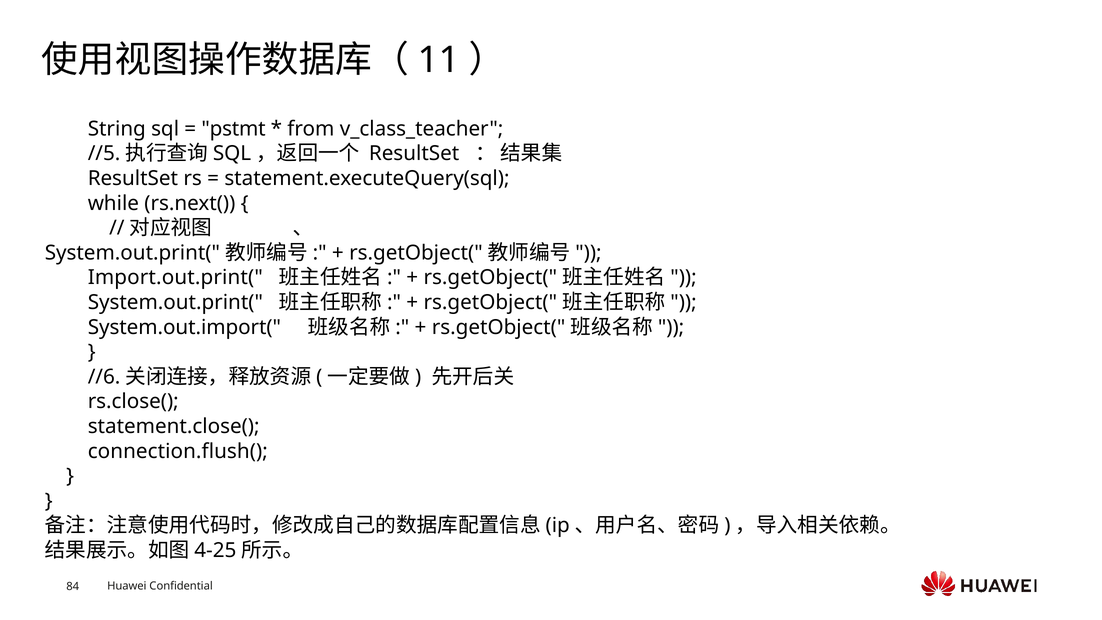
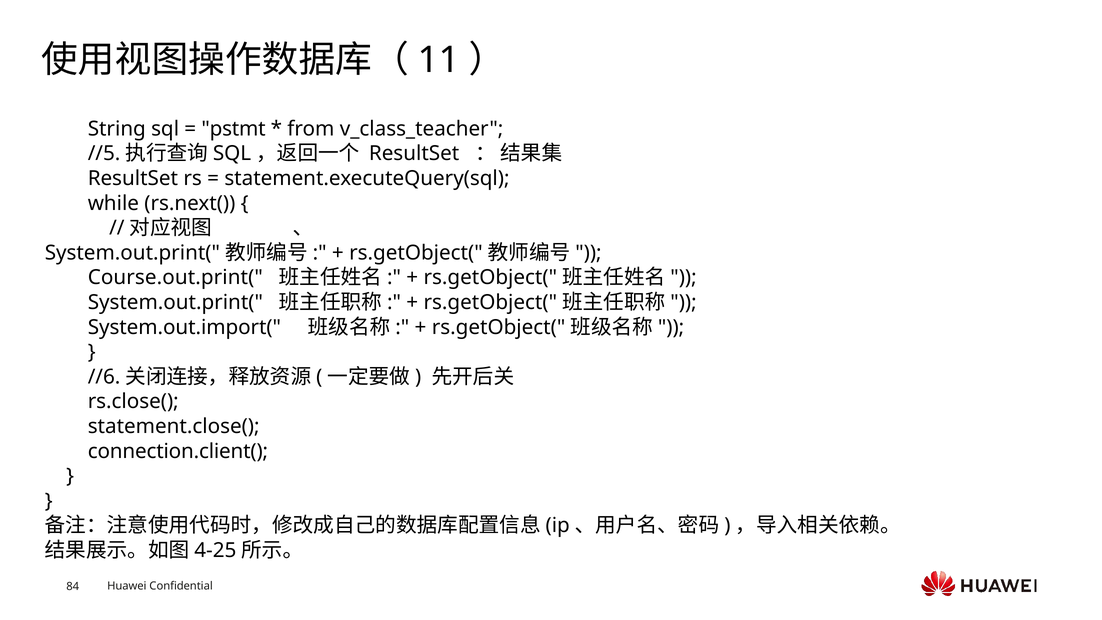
Import.out.print(: Import.out.print( -> Course.out.print( (175, 278)
connection.flush(: connection.flush( -> connection.client( (178, 451)
